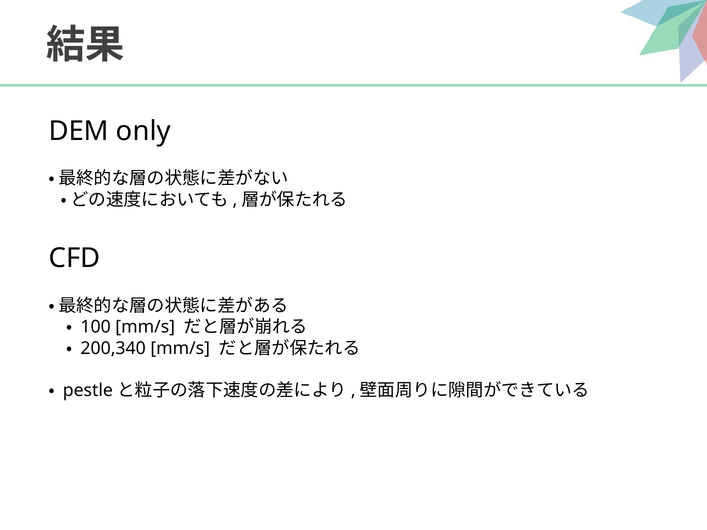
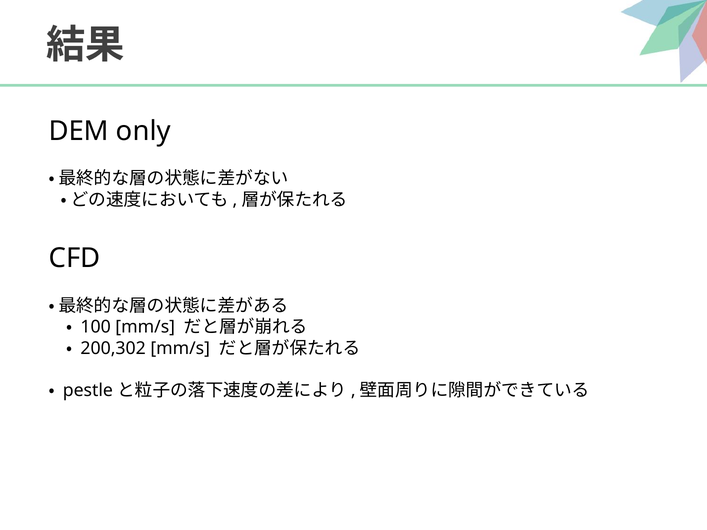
200,340: 200,340 -> 200,302 (113, 348)
